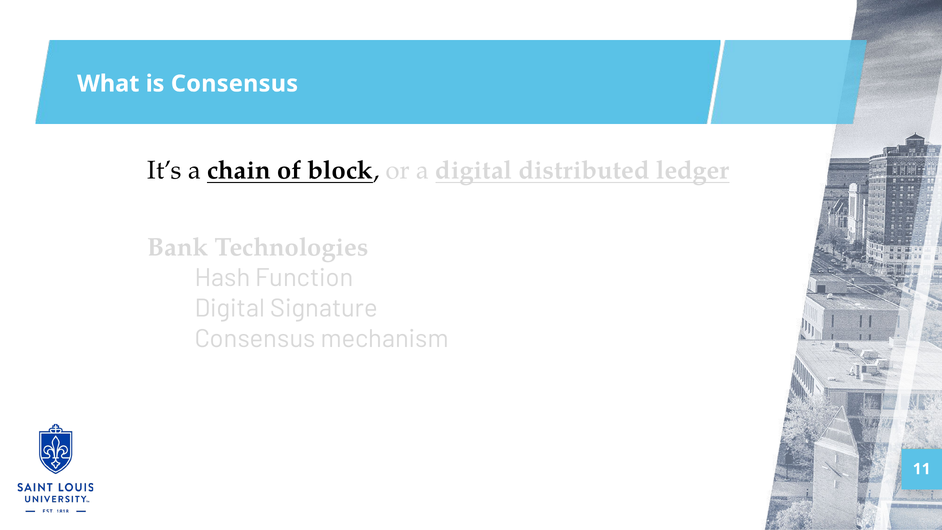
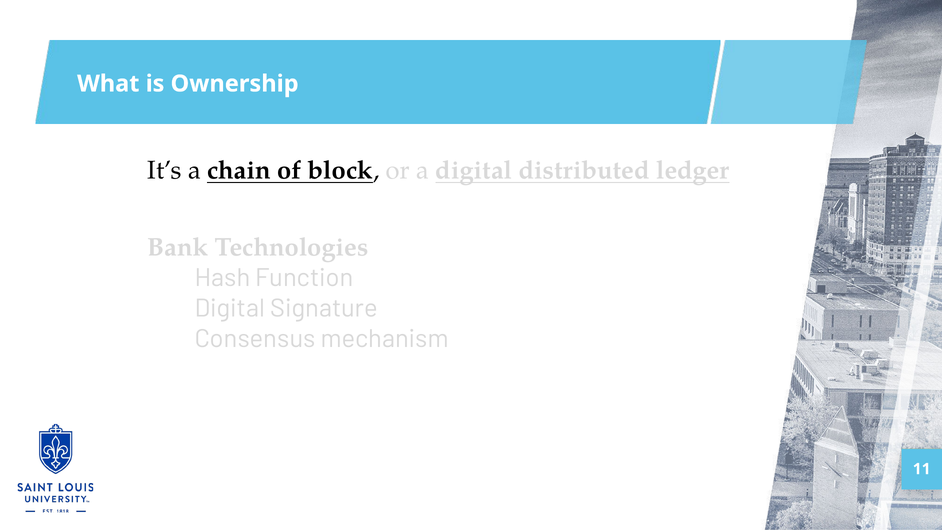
is Consensus: Consensus -> Ownership (235, 84)
